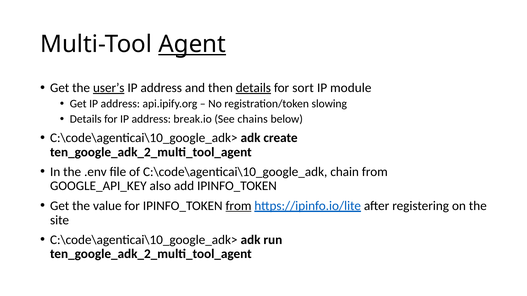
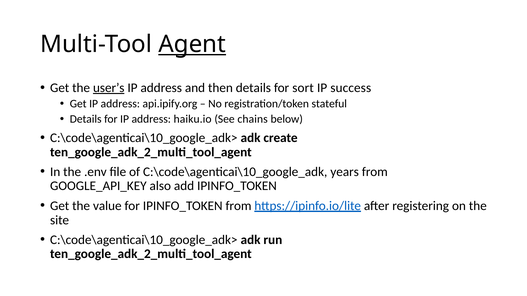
details underline: present -> none (253, 88)
module: module -> success (351, 88)
slowing: slowing -> stateful (329, 104)
break.io: break.io -> haiku.io (193, 119)
chain: chain -> years (345, 172)
from underline: present -> none (238, 206)
